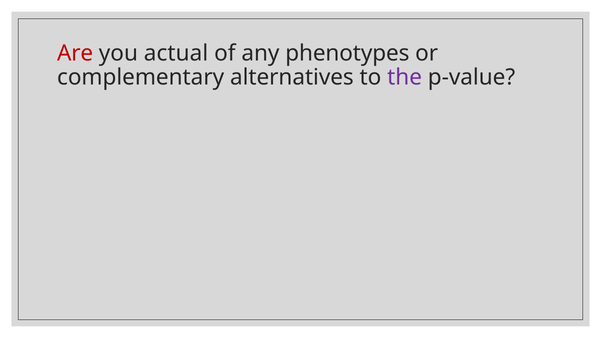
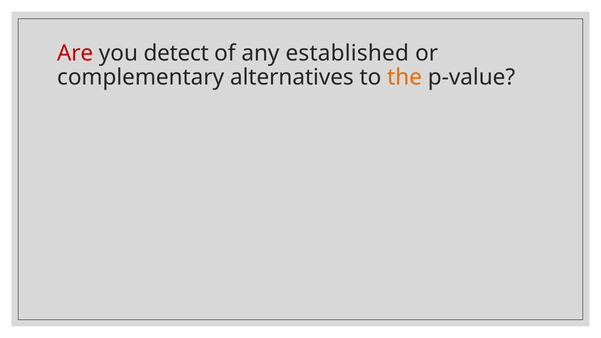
actual: actual -> detect (176, 53)
phenotypes: phenotypes -> established (347, 53)
the colour: purple -> orange (405, 77)
